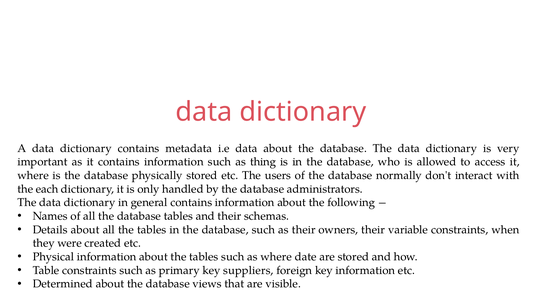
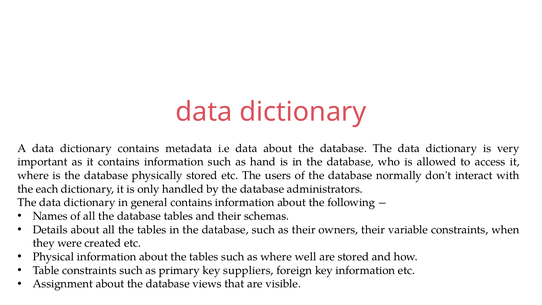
thing: thing -> hand (263, 162)
date: date -> well (306, 257)
Determined: Determined -> Assignment (63, 284)
